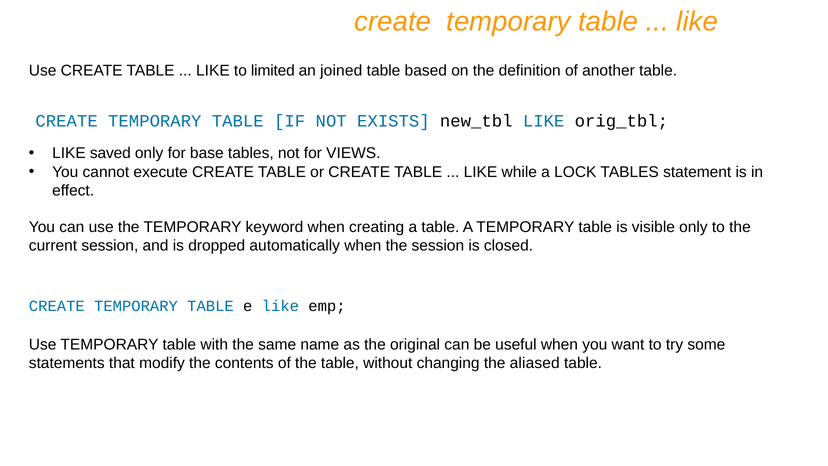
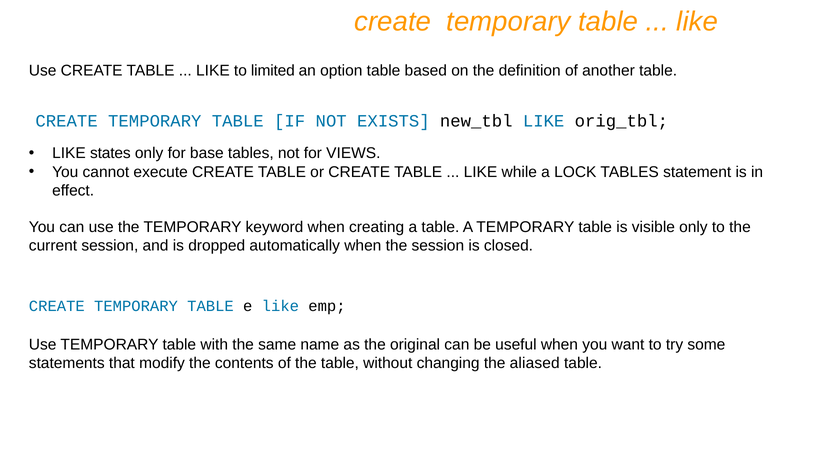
joined: joined -> option (341, 70)
saved: saved -> states (110, 153)
